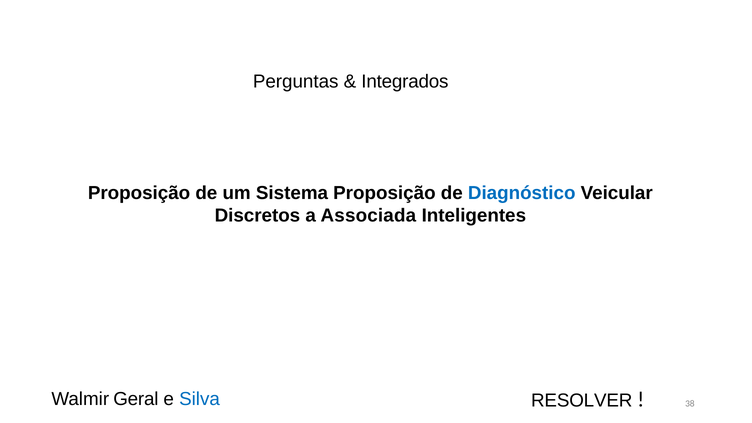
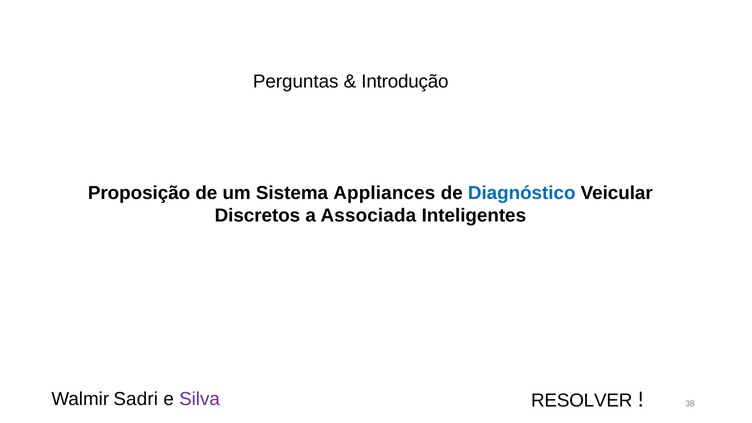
Integrados: Integrados -> Introdução (405, 81)
Sistema Proposição: Proposição -> Appliances (384, 193)
Geral: Geral -> Sadri (136, 399)
Silva colour: blue -> purple (200, 399)
